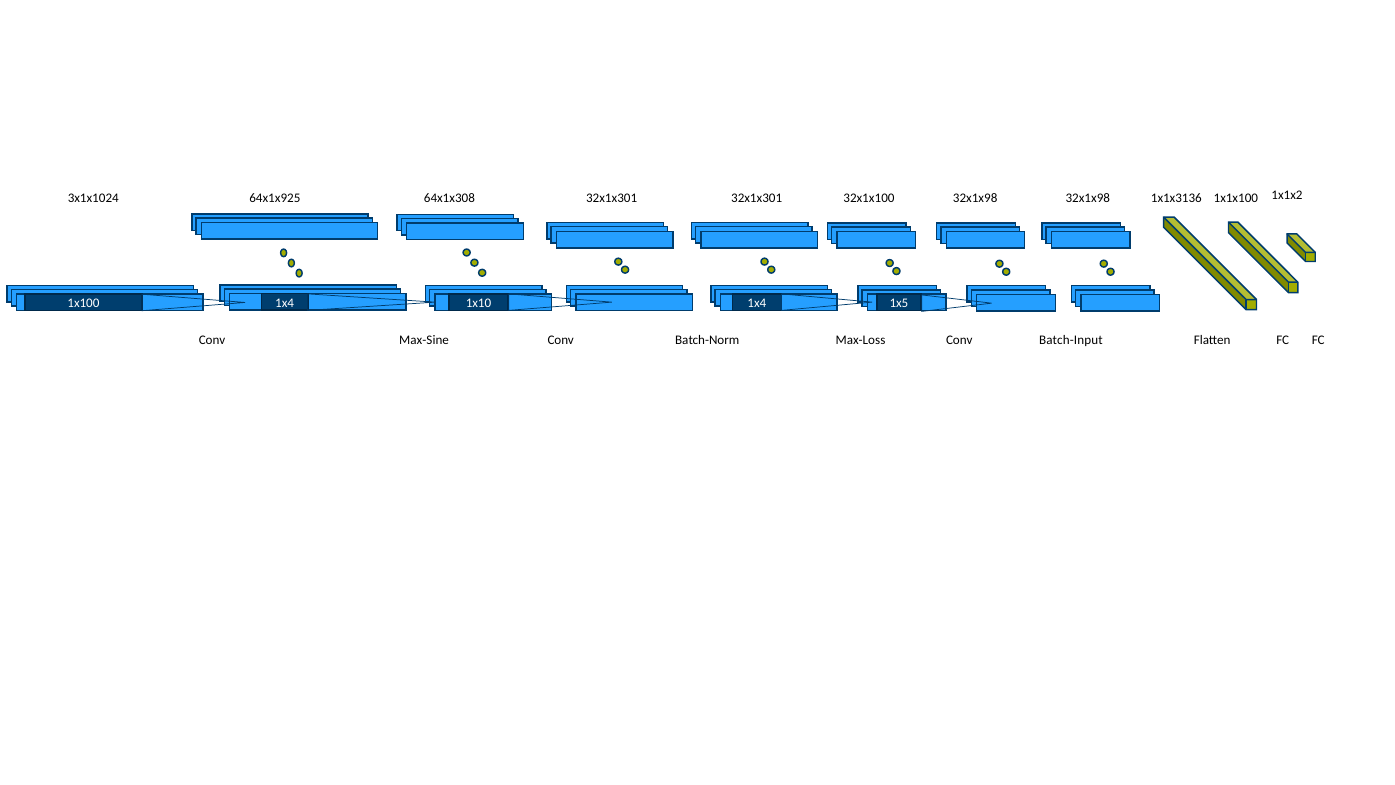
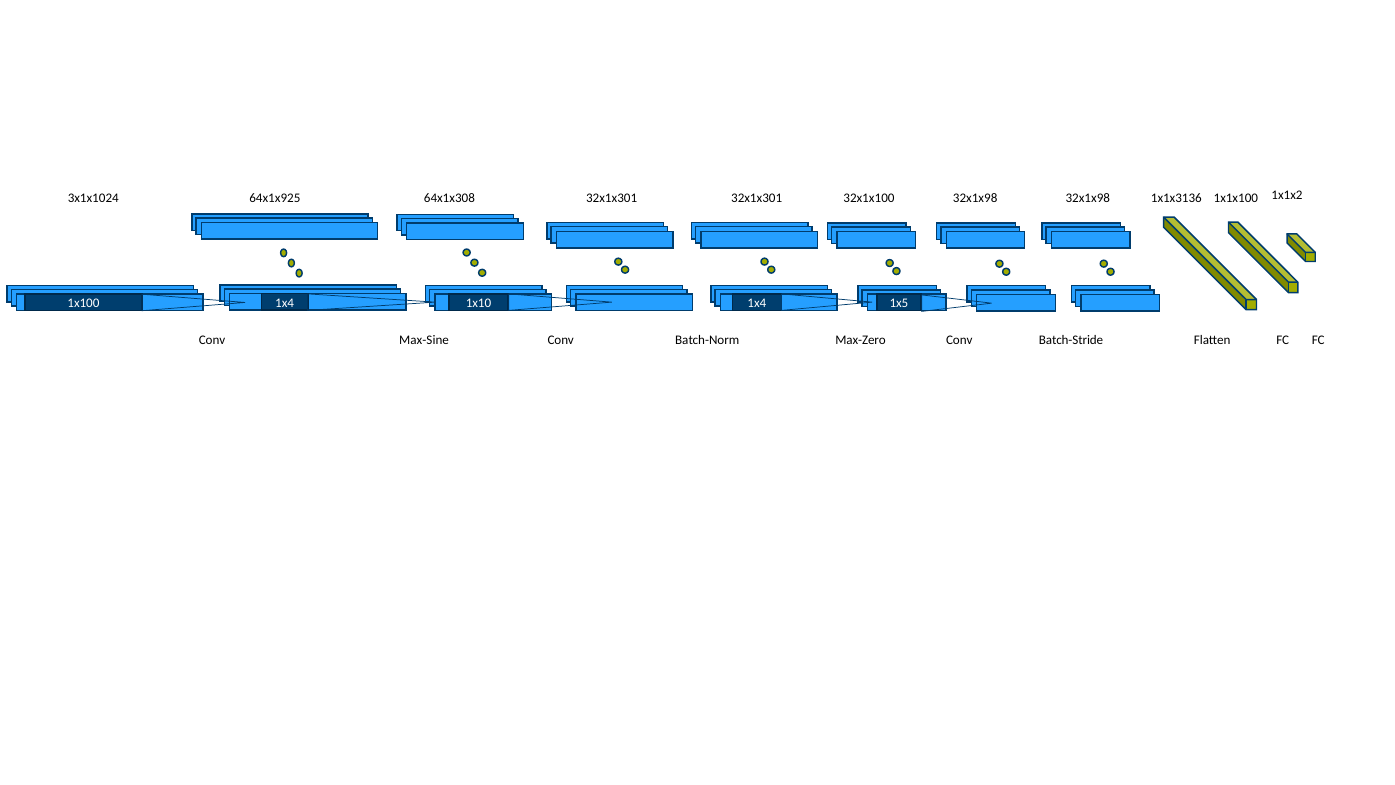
Max-Loss: Max-Loss -> Max-Zero (861, 340)
Batch-Input: Batch-Input -> Batch-Stride (1071, 340)
